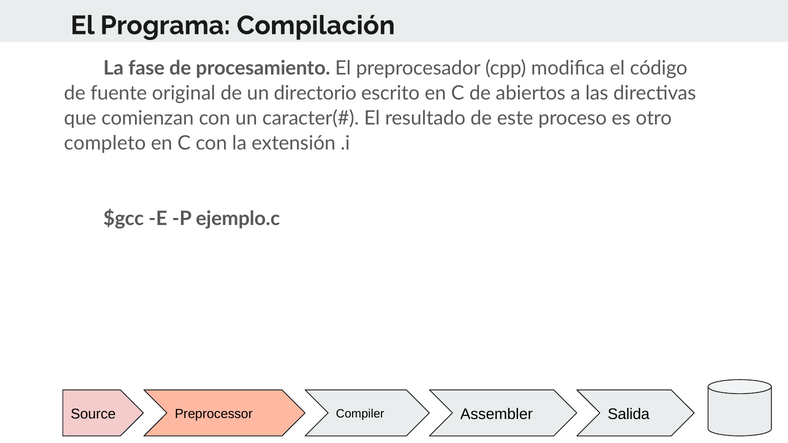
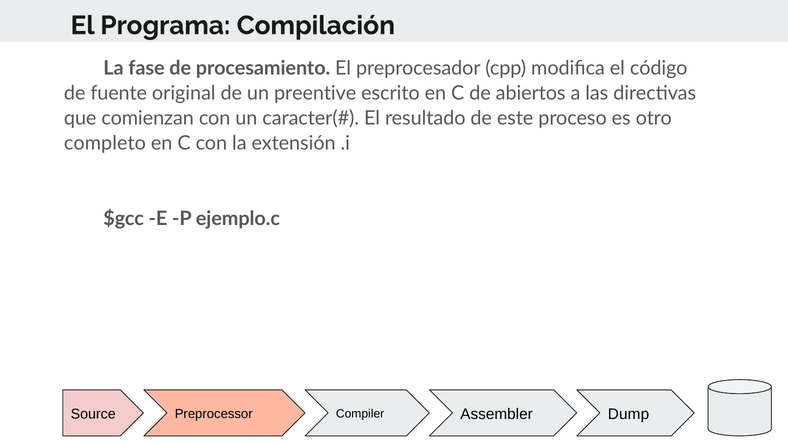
directorio: directorio -> preentive (315, 93)
Salida: Salida -> Dump (628, 414)
